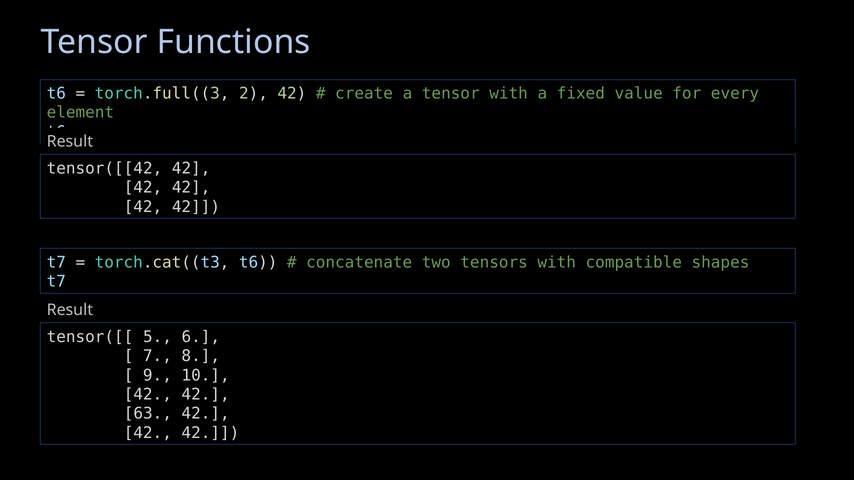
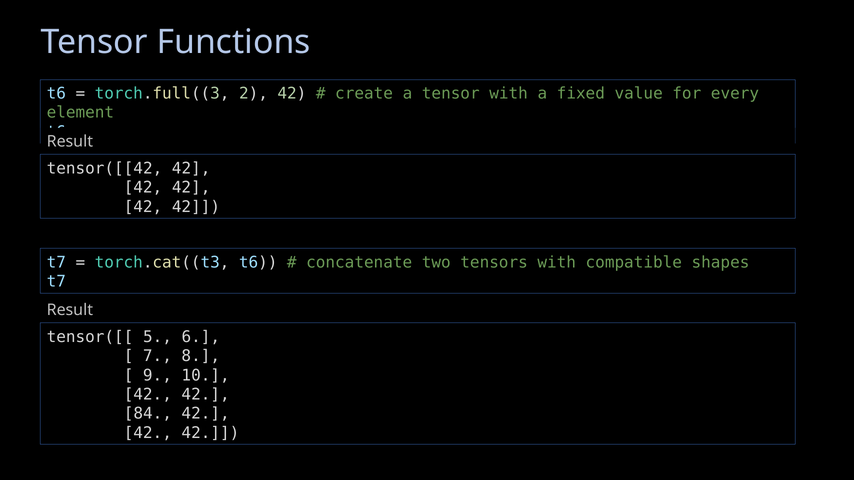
63: 63 -> 84 (148, 414)
